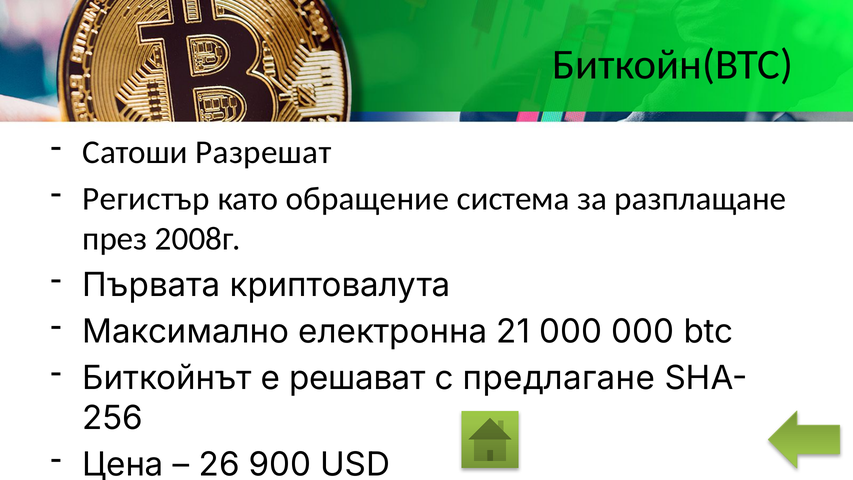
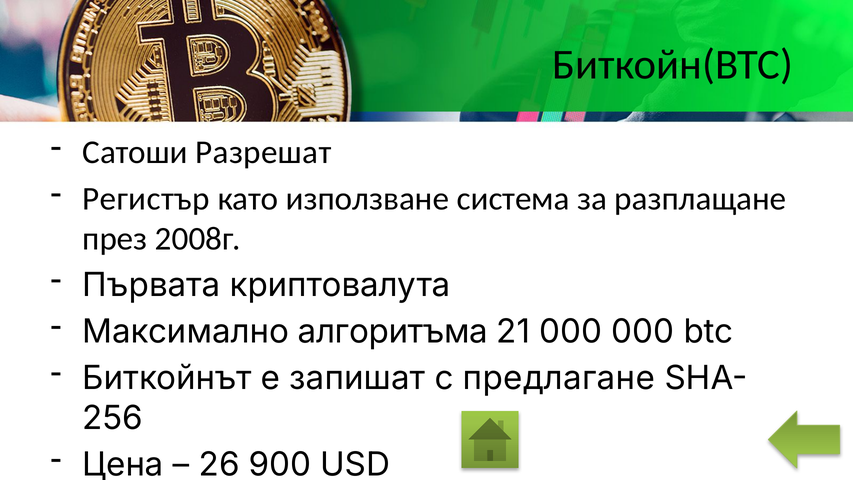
обращение: обращение -> използване (367, 199)
електронна: електронна -> алгоритъма (393, 332)
решават: решават -> запишат (357, 378)
